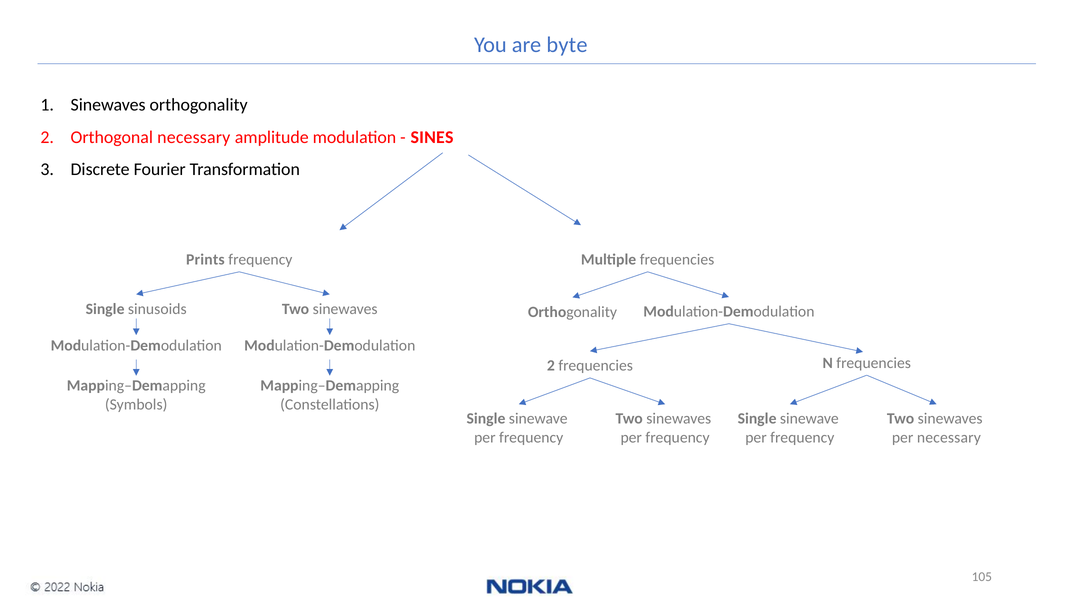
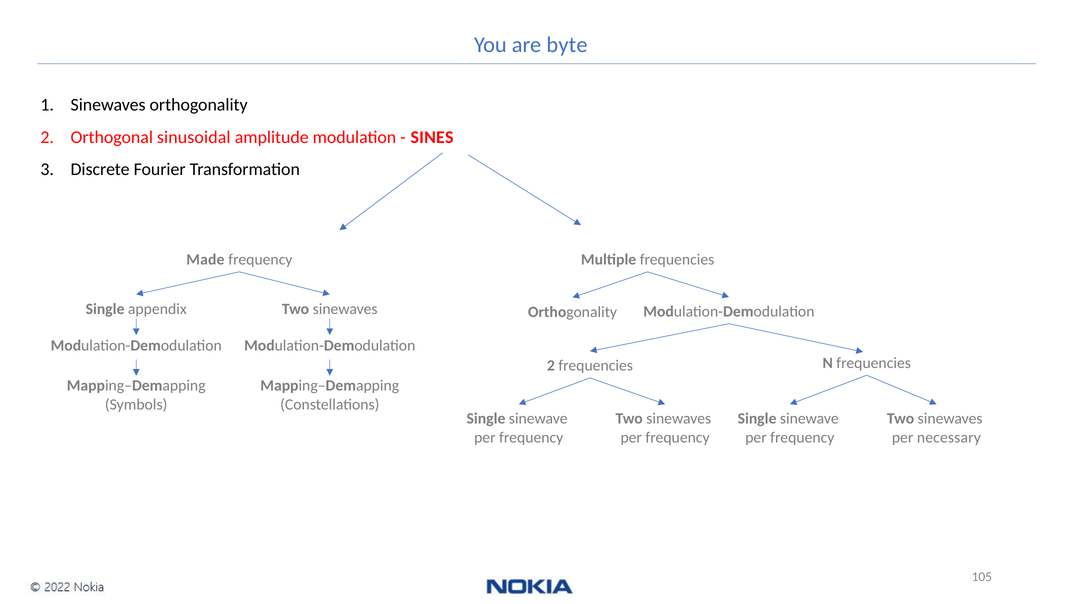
Orthogonal necessary: necessary -> sinusoidal (194, 137)
Prints: Prints -> Made (205, 260)
sinusoids: sinusoids -> appendix (157, 309)
